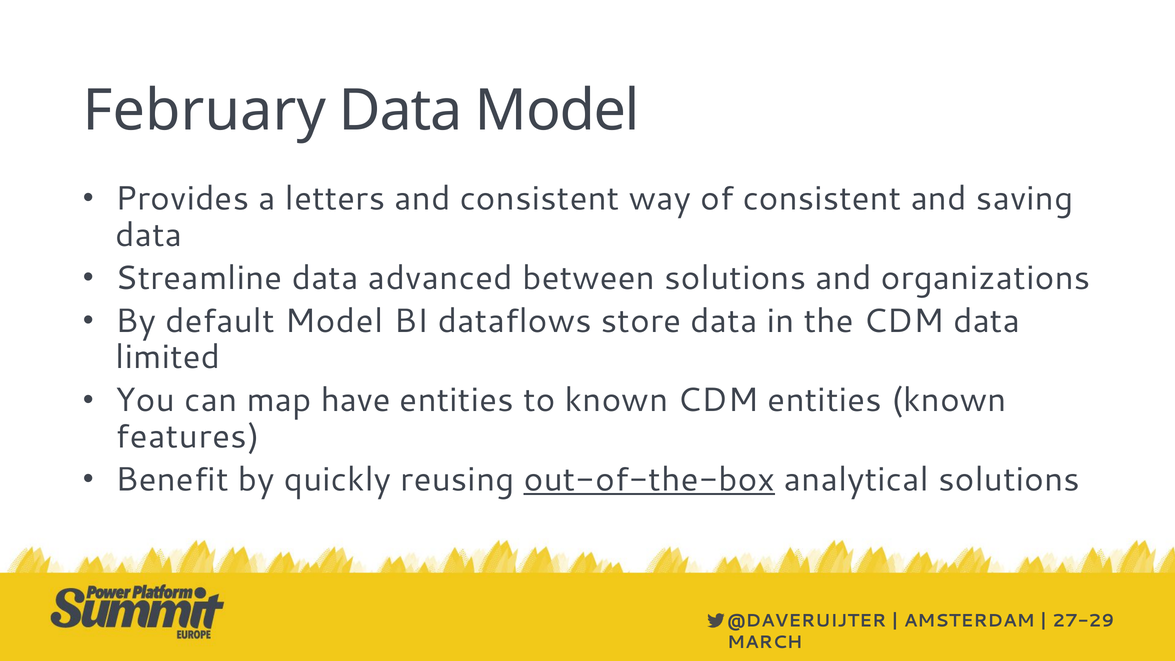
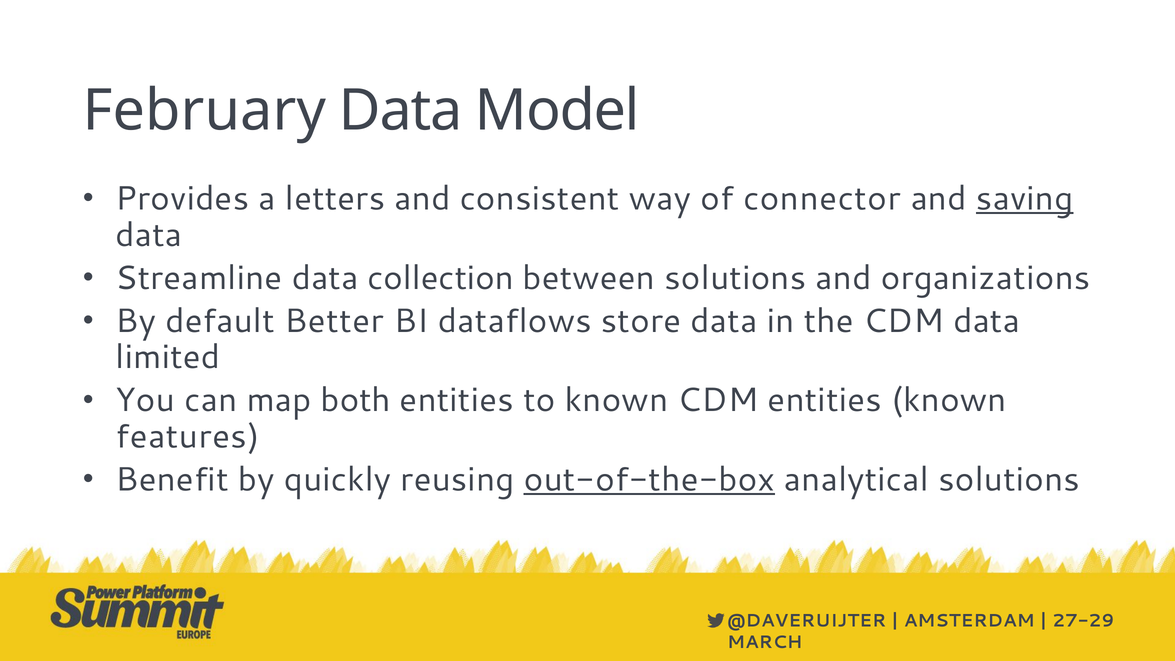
of consistent: consistent -> connector (822, 199)
saving underline: none -> present (1025, 199)
advanced: advanced -> collection (441, 278)
default Model: Model -> Better (334, 321)
have: have -> both (356, 400)
